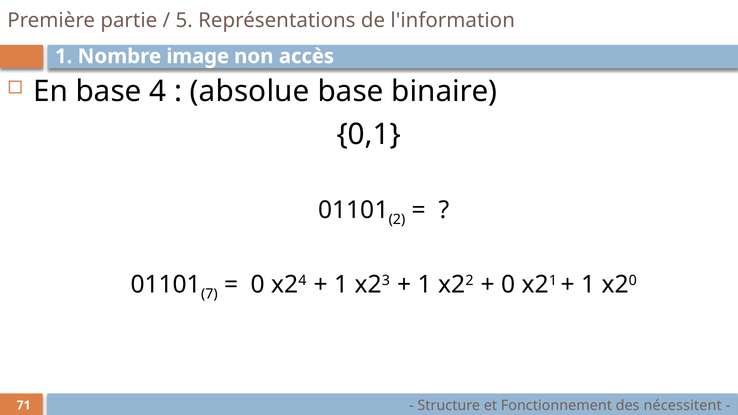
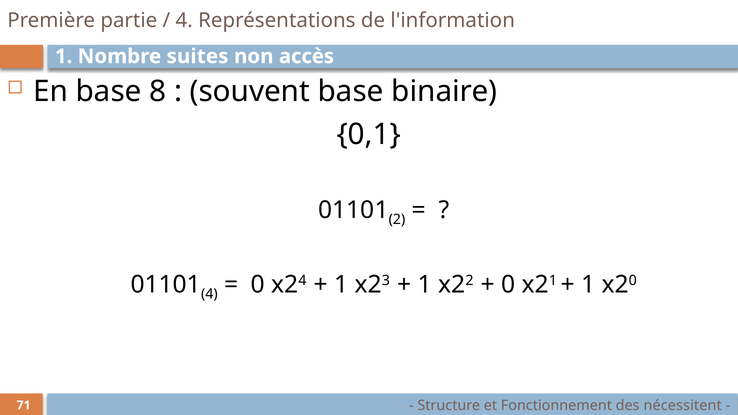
5: 5 -> 4 (184, 21)
image: image -> suites (198, 56)
4: 4 -> 8 (158, 92)
absolue: absolue -> souvent (250, 92)
7: 7 -> 4 (209, 294)
